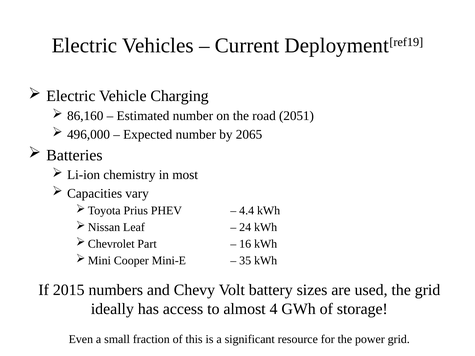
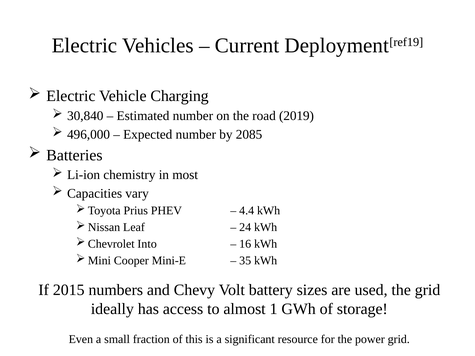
86,160: 86,160 -> 30,840 (85, 116)
2051: 2051 -> 2019 (296, 116)
2065: 2065 -> 2085 (249, 134)
Part: Part -> Into (147, 244)
4: 4 -> 1 (274, 309)
